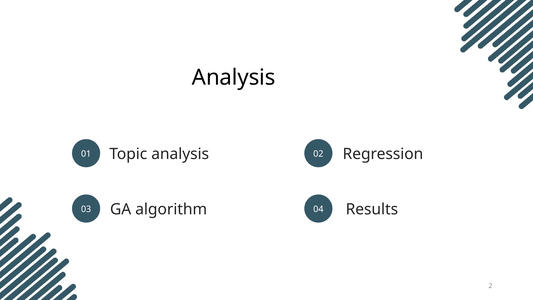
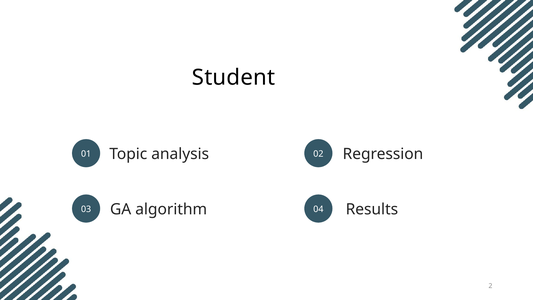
Analysis: Analysis -> Student (234, 78)
